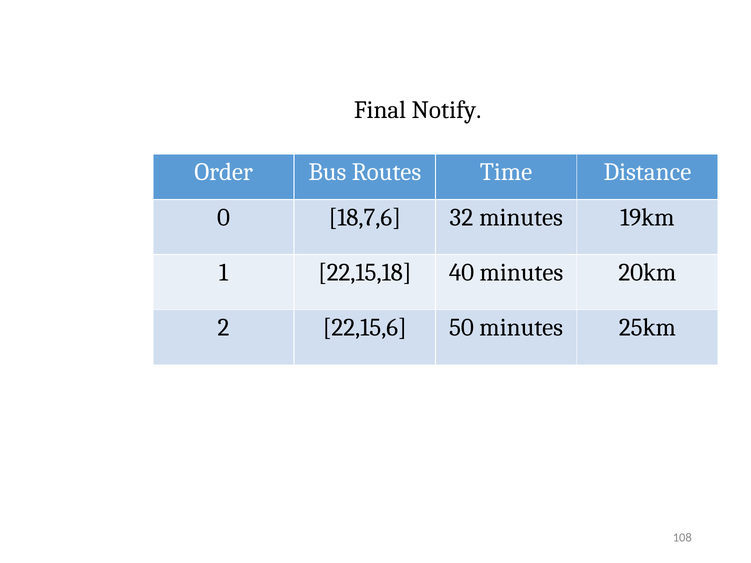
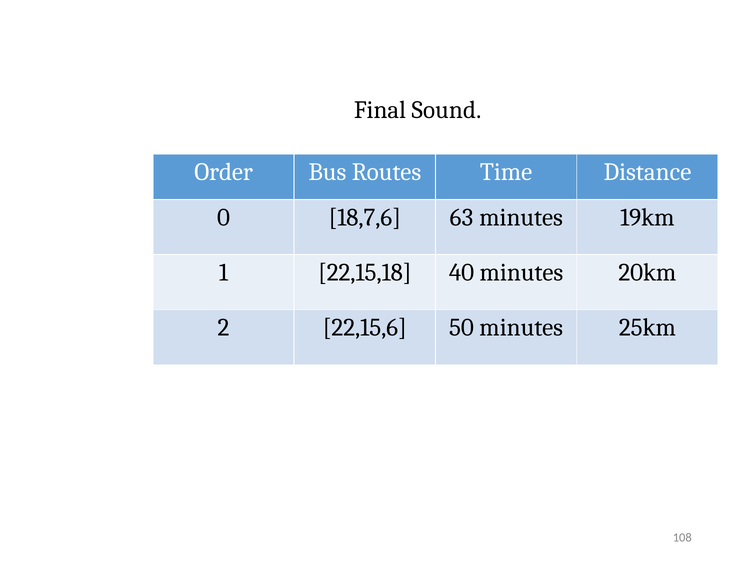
Notify: Notify -> Sound (446, 110)
32: 32 -> 63 (461, 218)
